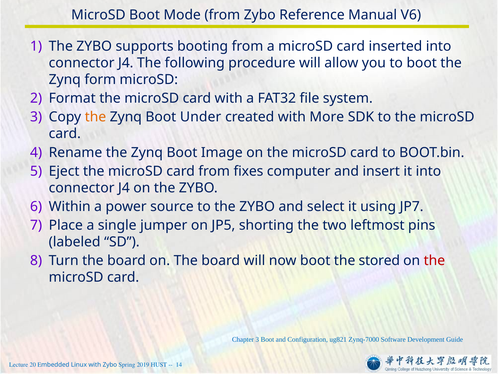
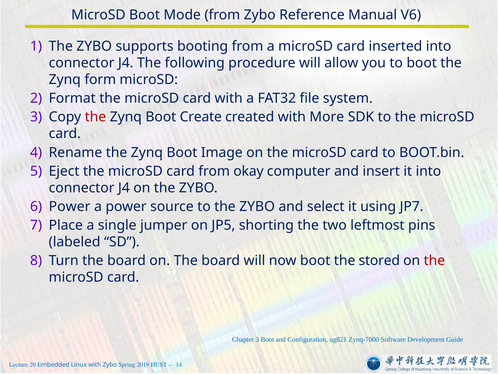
the colour: orange -> red (95, 117)
Under: Under -> Create (201, 117)
fixes: fixes -> okay (248, 171)
Within: Within -> Power (70, 206)
